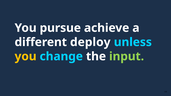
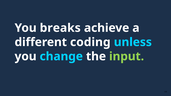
pursue: pursue -> breaks (60, 28)
deploy: deploy -> coding (90, 42)
you colour: yellow -> white (26, 56)
